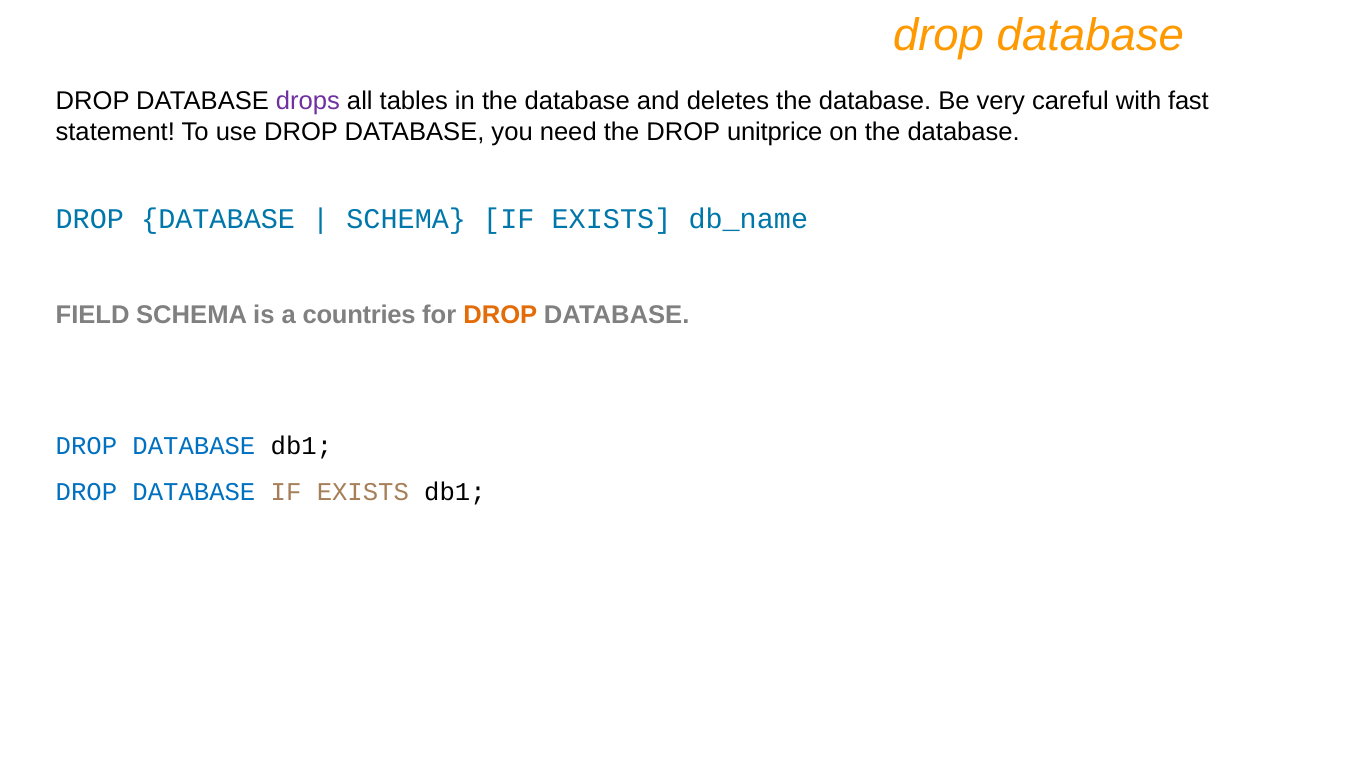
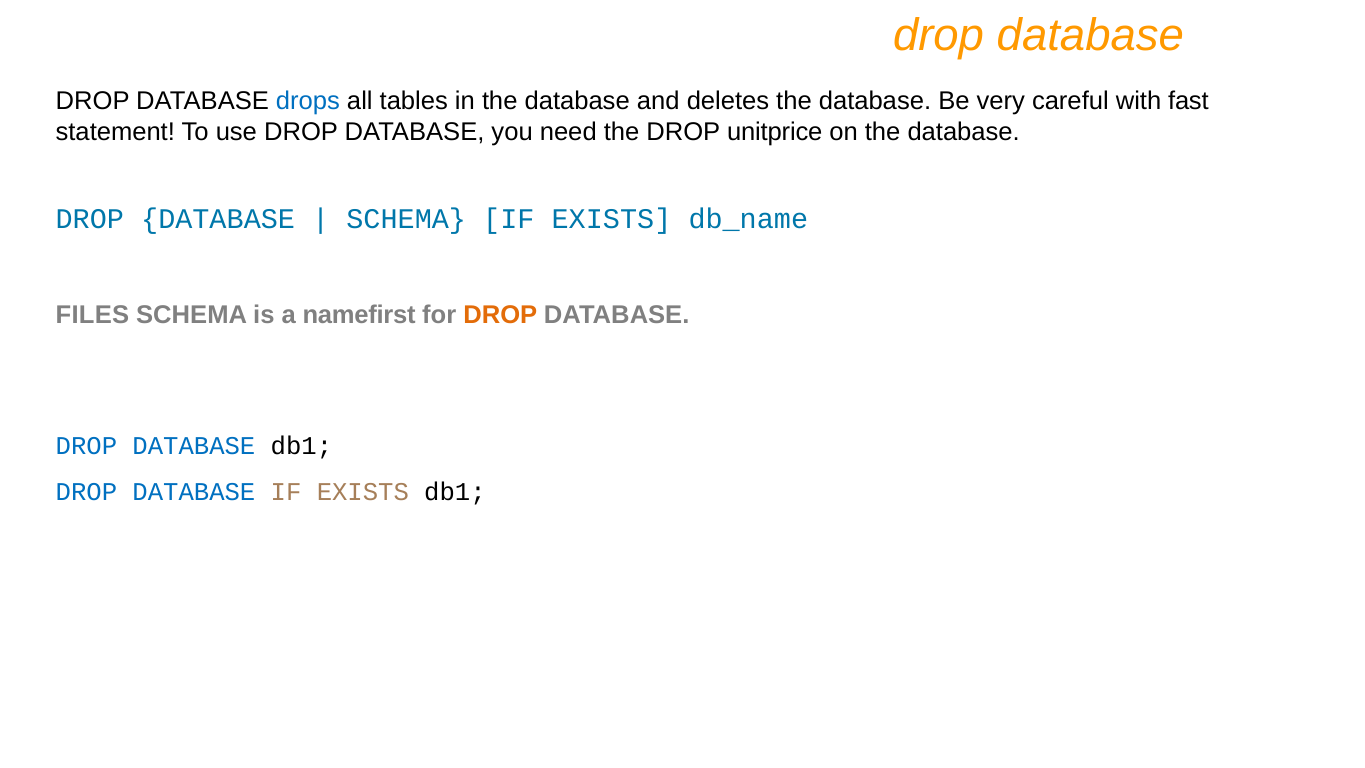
drops colour: purple -> blue (308, 101)
FIELD: FIELD -> FILES (92, 315)
countries: countries -> namefirst (359, 315)
